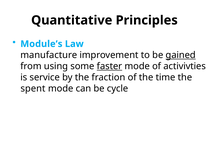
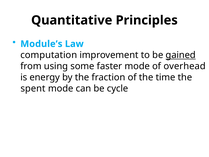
manufacture: manufacture -> computation (49, 55)
faster underline: present -> none (109, 66)
activivties: activivties -> overhead (185, 66)
service: service -> energy (45, 77)
